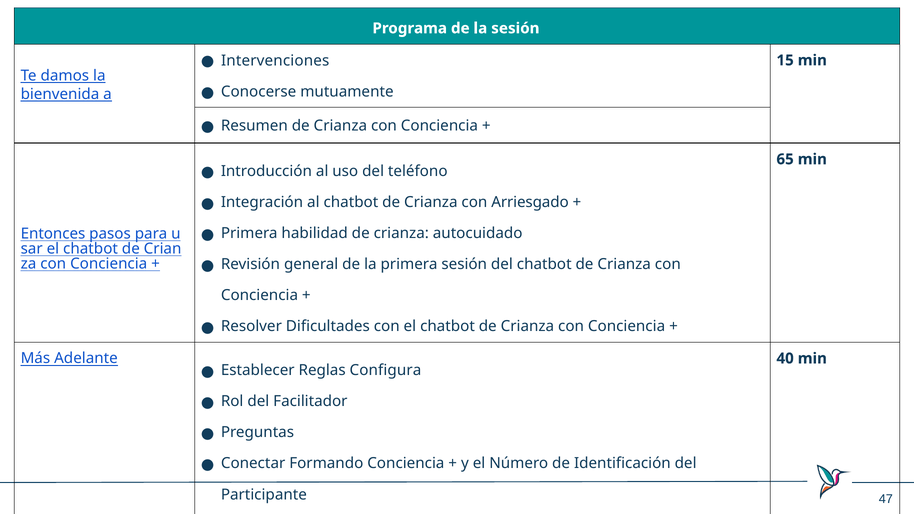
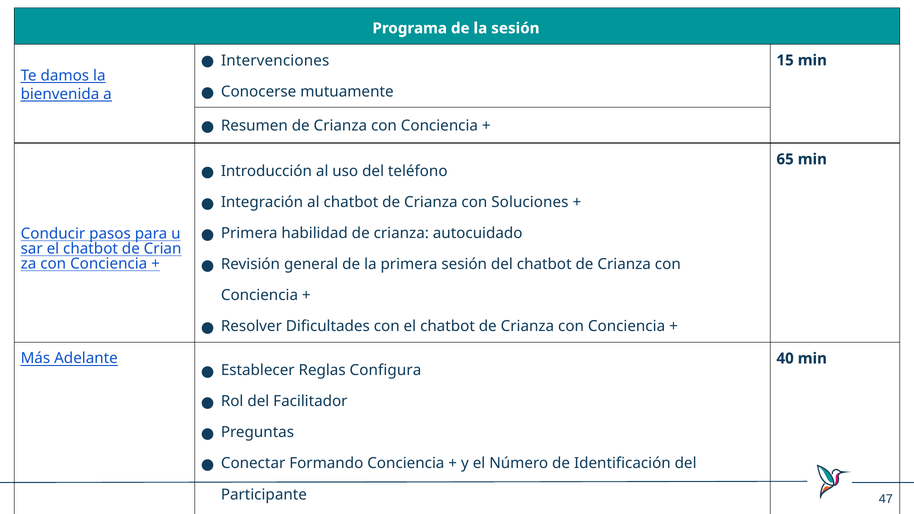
Arriesgado: Arriesgado -> Soluciones (530, 202)
Entonces: Entonces -> Conducir (53, 234)
